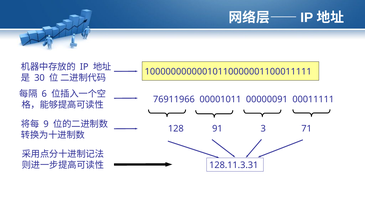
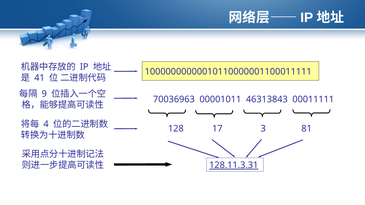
30: 30 -> 41 (39, 78)
6: 6 -> 9 (44, 94)
76911966: 76911966 -> 70036963 (174, 99)
00000091: 00000091 -> 46313843 (267, 99)
9: 9 -> 4 (46, 124)
91: 91 -> 17 (217, 129)
71: 71 -> 81 (307, 129)
128.11.3.31 underline: none -> present (234, 165)
